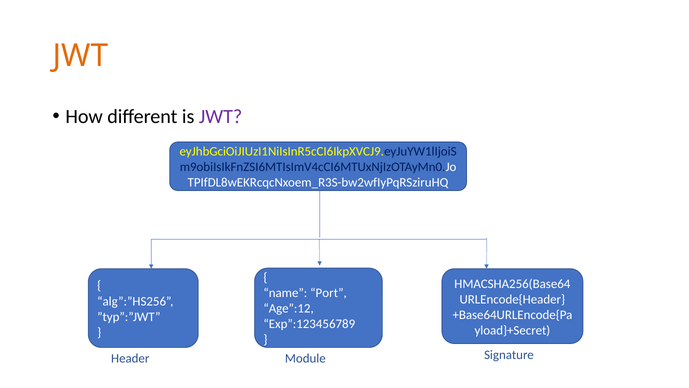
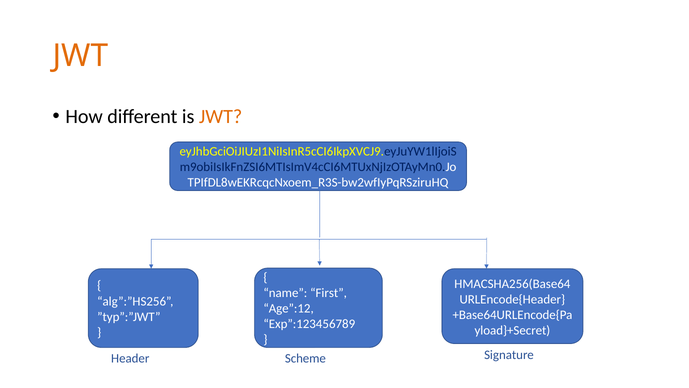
JWT colour: purple -> orange (221, 116)
Port: Port -> First (329, 293)
Module: Module -> Scheme (305, 358)
